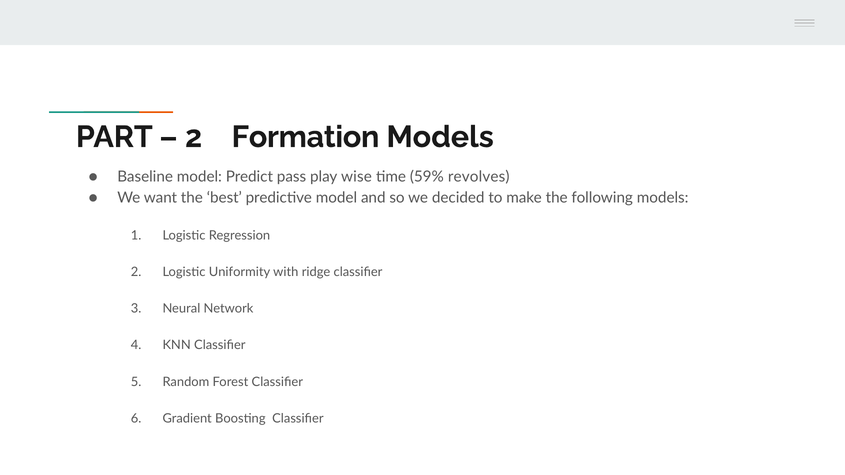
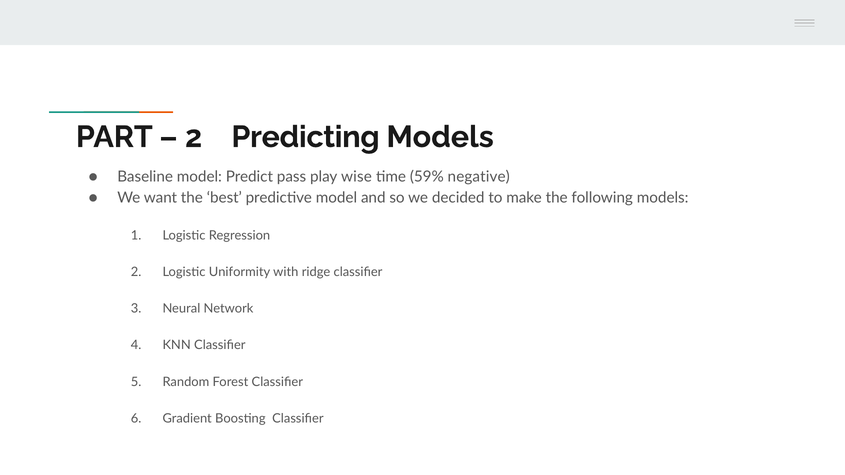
Formation: Formation -> Predicting (306, 137)
revolves: revolves -> negative (479, 177)
